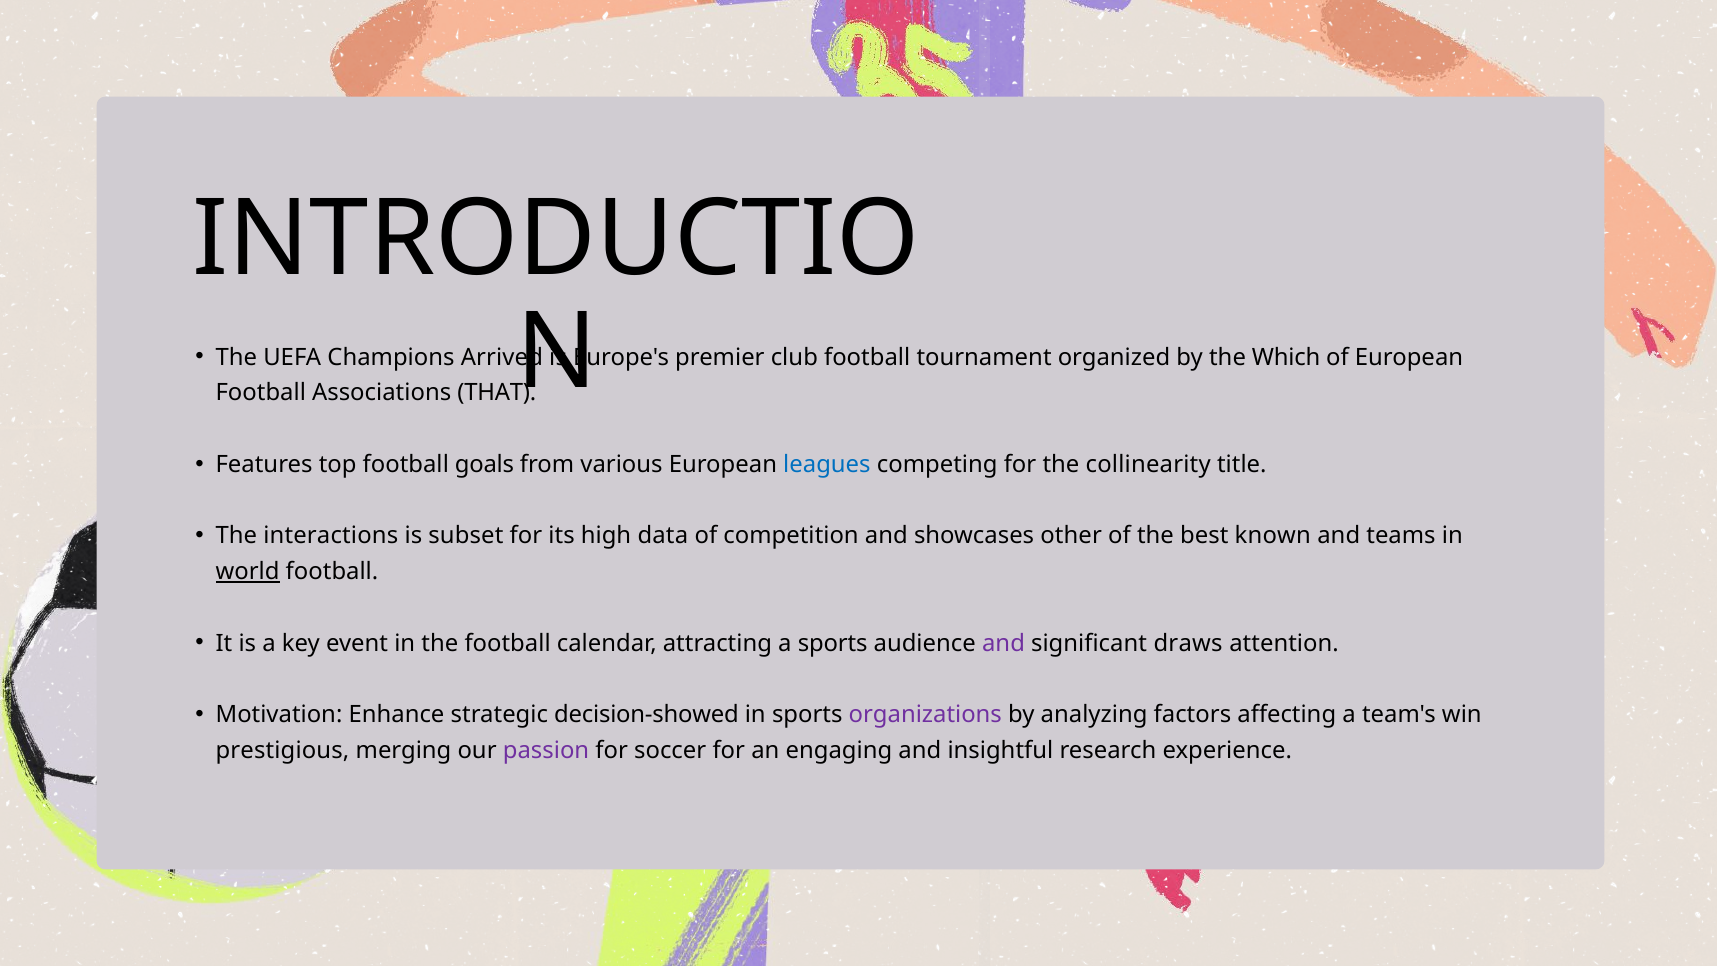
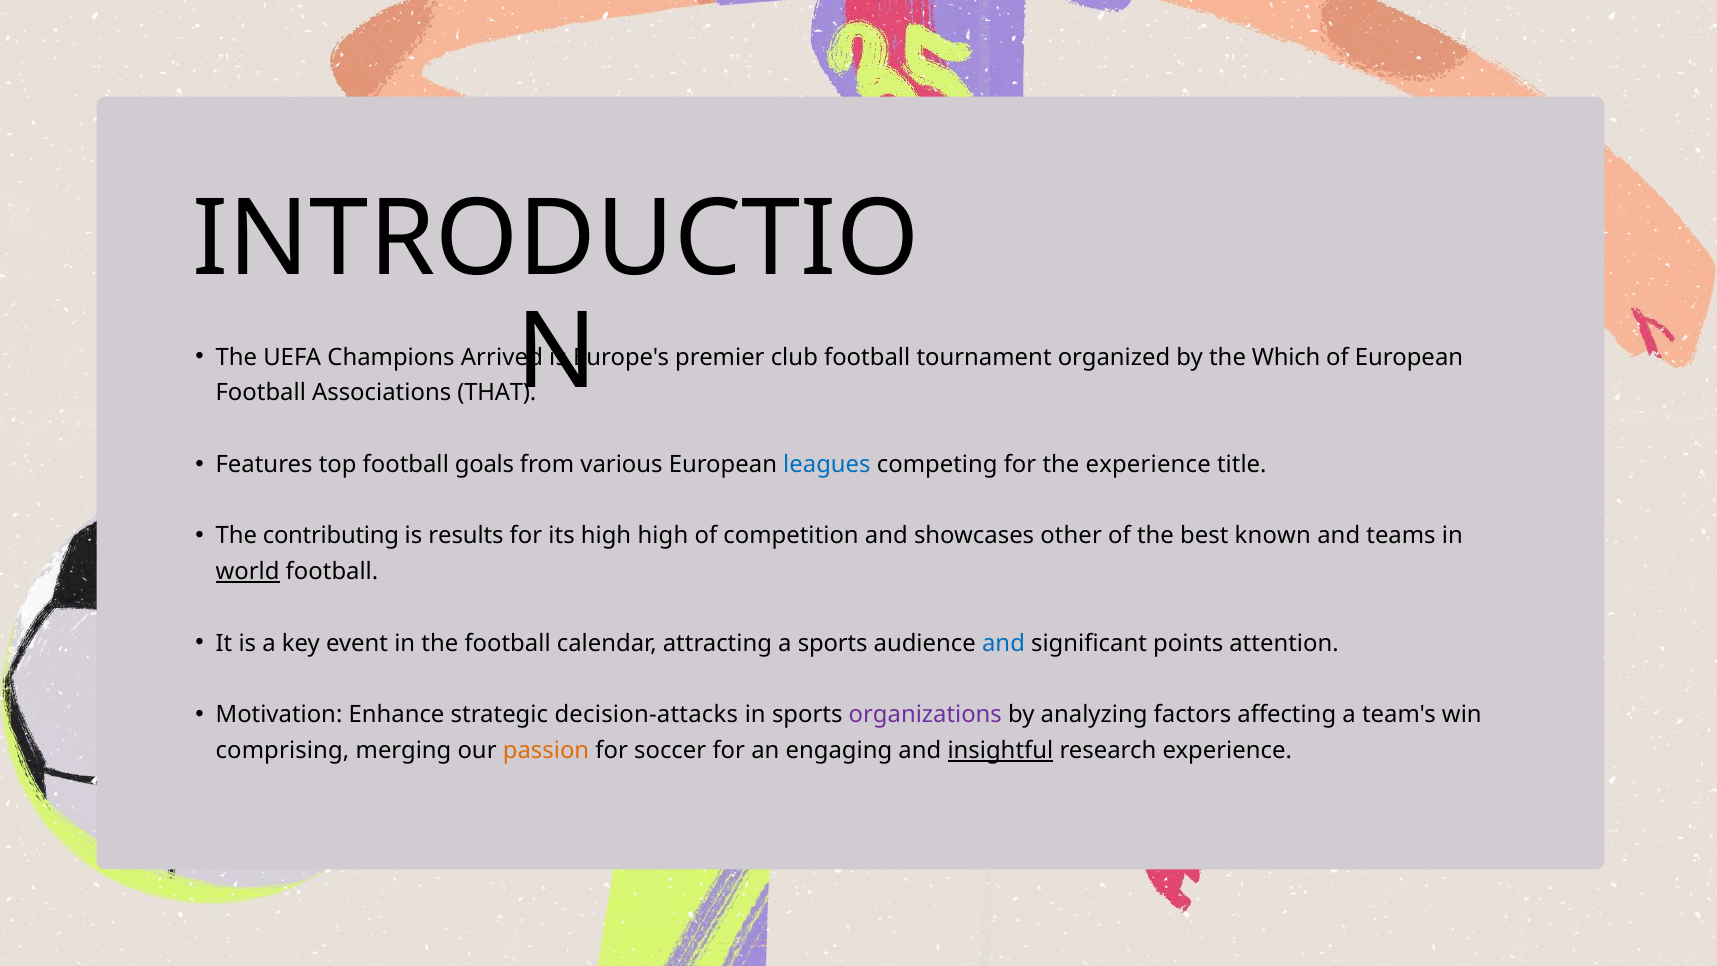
the collinearity: collinearity -> experience (1148, 464)
interactions: interactions -> contributing (331, 536)
subset: subset -> results (466, 536)
high data: data -> high (663, 536)
and colour: purple -> blue (1004, 643)
draws: draws -> points (1188, 643)
decision-showed: decision-showed -> decision-attacks (646, 715)
prestigious: prestigious -> comprising (282, 750)
passion colour: purple -> orange (546, 750)
insightful underline: none -> present (1000, 750)
